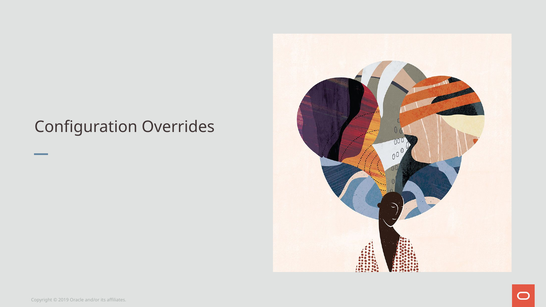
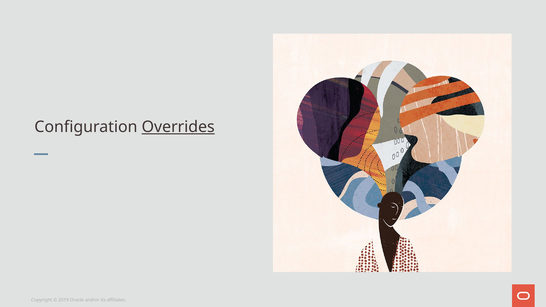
Overrides underline: none -> present (178, 127)
